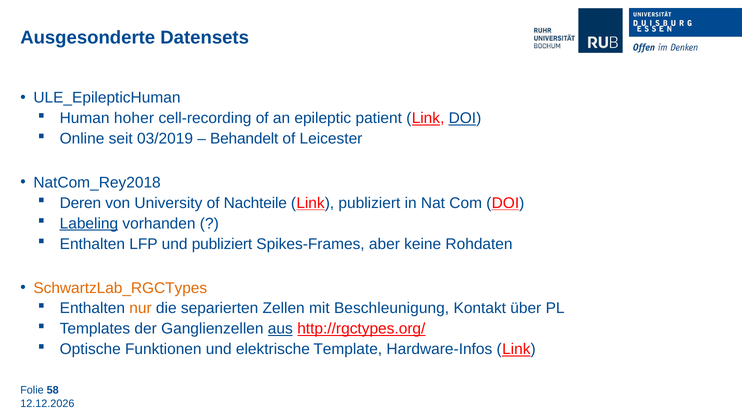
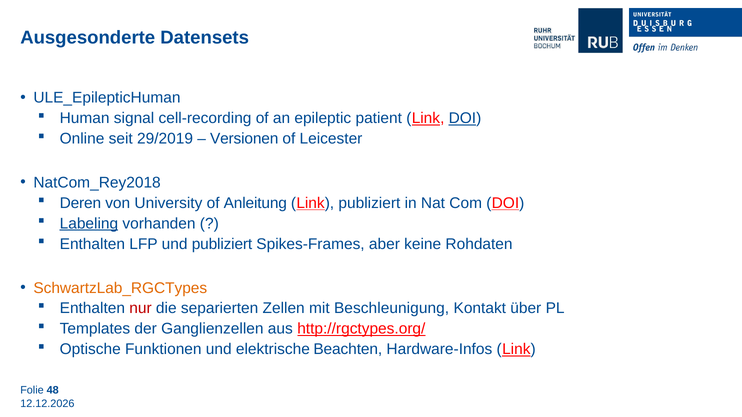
hoher: hoher -> signal (134, 118)
03/2019: 03/2019 -> 29/2019 (165, 139)
Behandelt: Behandelt -> Versionen (244, 139)
Nachteile: Nachteile -> Anleitung (255, 203)
nur colour: orange -> red (141, 309)
aus underline: present -> none (280, 329)
Template: Template -> Beachten (348, 350)
58: 58 -> 48 (53, 391)
